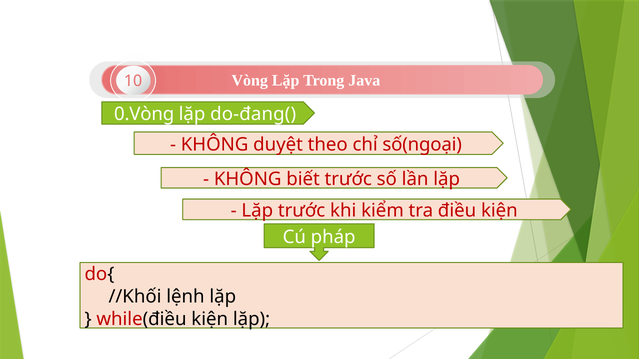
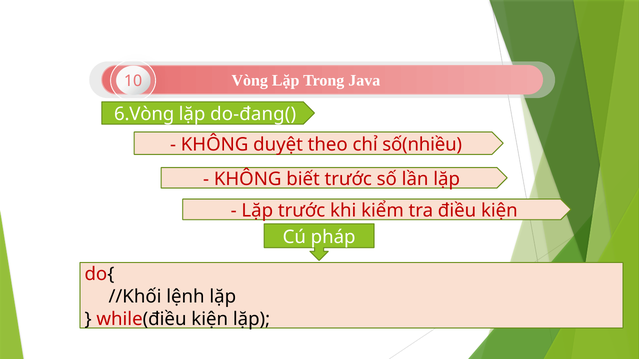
0.Vòng: 0.Vòng -> 6.Vòng (144, 114)
số(ngoại: số(ngoại -> số(nhiều (422, 145)
